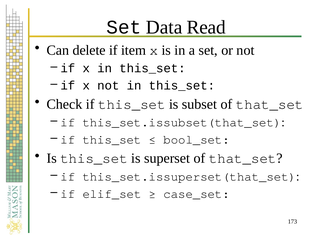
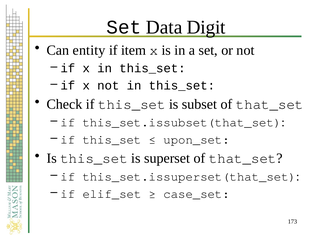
Read: Read -> Digit (206, 27)
delete: delete -> entity (89, 50)
bool_set: bool_set -> upon_set (197, 140)
